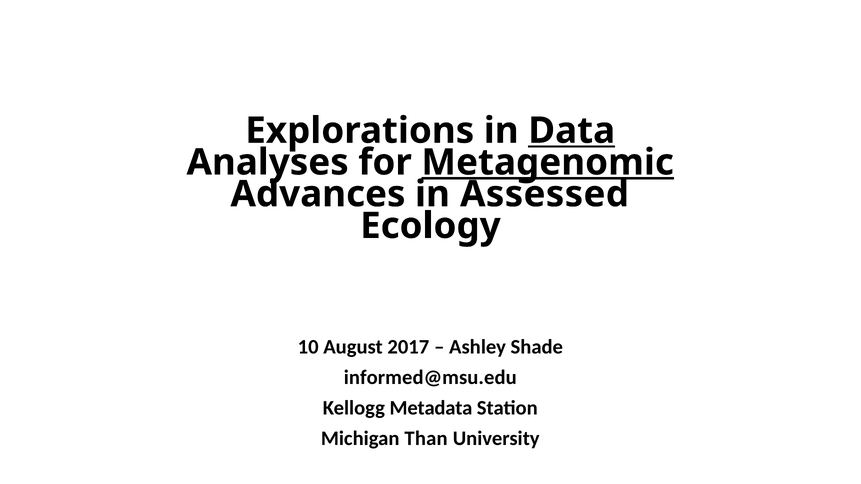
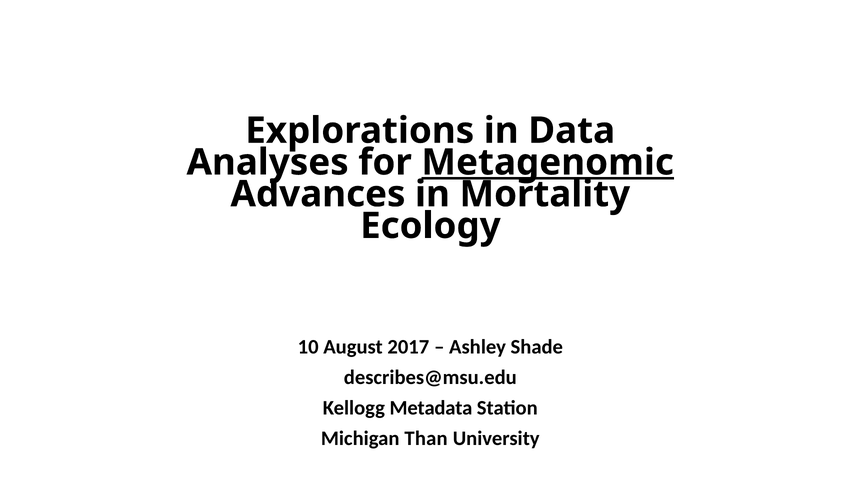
Data underline: present -> none (572, 131)
Assessed: Assessed -> Mortality (545, 194)
informed@msu.edu: informed@msu.edu -> describes@msu.edu (430, 378)
